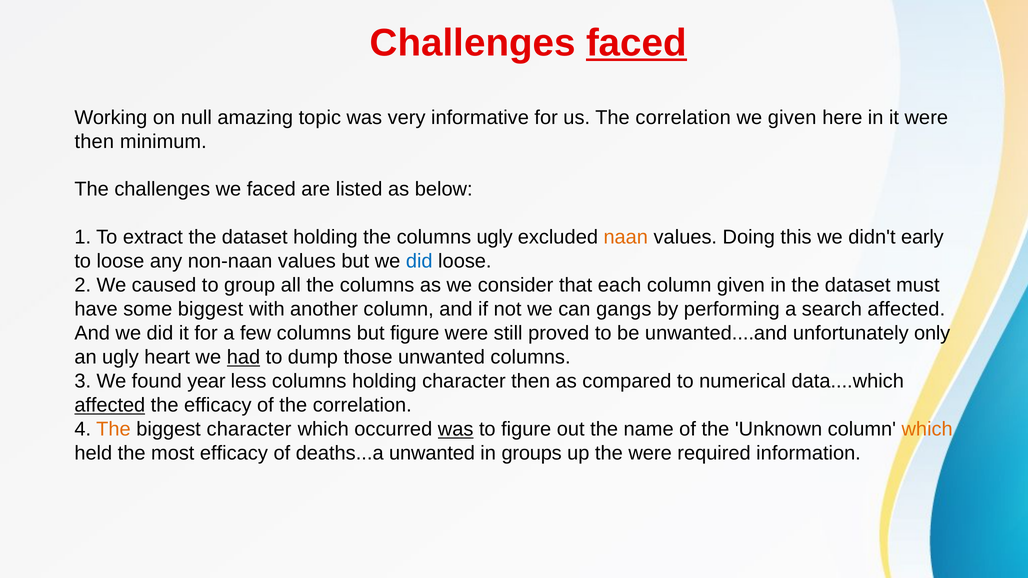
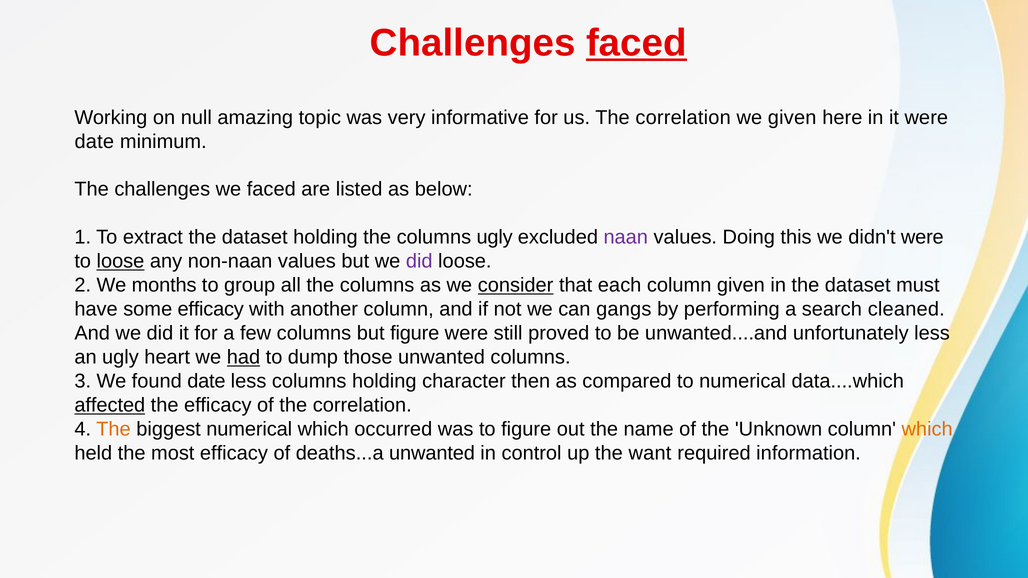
then: then -> date (94, 141)
naan colour: orange -> purple (626, 237)
didn't early: early -> were (922, 237)
loose underline: none -> present (120, 261)
did colour: blue -> purple (419, 261)
caused: caused -> months (164, 285)
consider underline: none -> present (516, 285)
some biggest: biggest -> efficacy (211, 309)
search affected: affected -> cleaned (906, 309)
unfortunately only: only -> less (932, 333)
found year: year -> date (206, 381)
biggest character: character -> numerical (249, 429)
was underline: present -> none (456, 429)
groups: groups -> control (532, 453)
the were: were -> want (650, 453)
